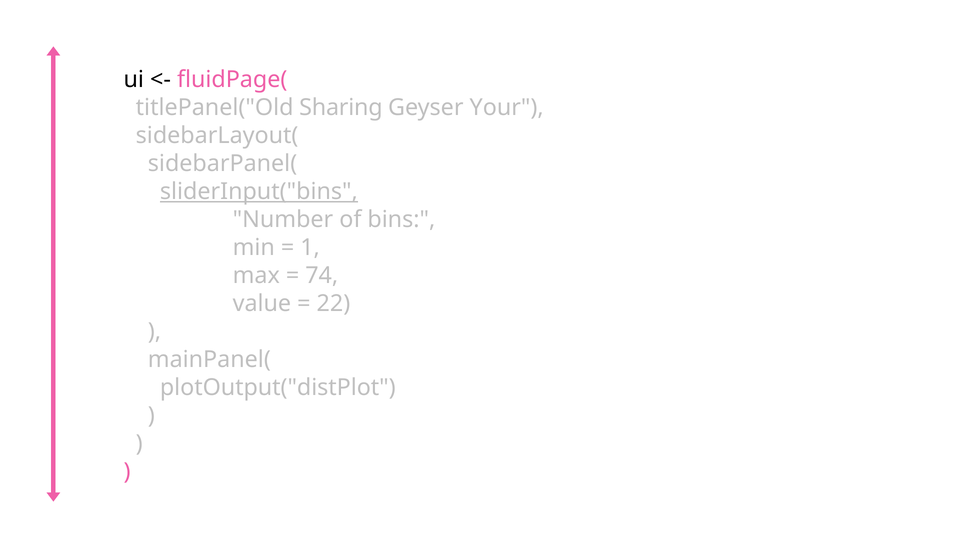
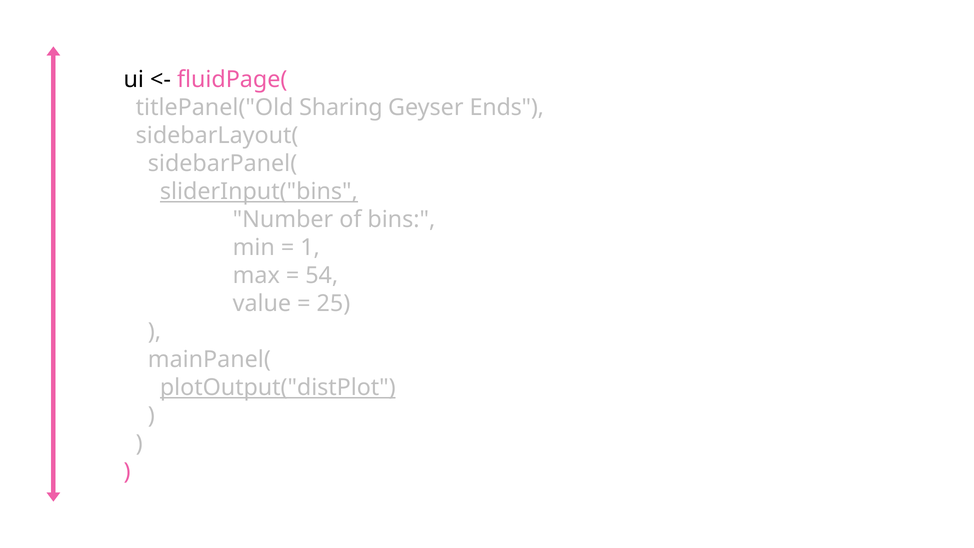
Your: Your -> Ends (507, 107)
74: 74 -> 54 (322, 276)
22: 22 -> 25 (333, 304)
plotOutput("distPlot underline: none -> present (278, 388)
